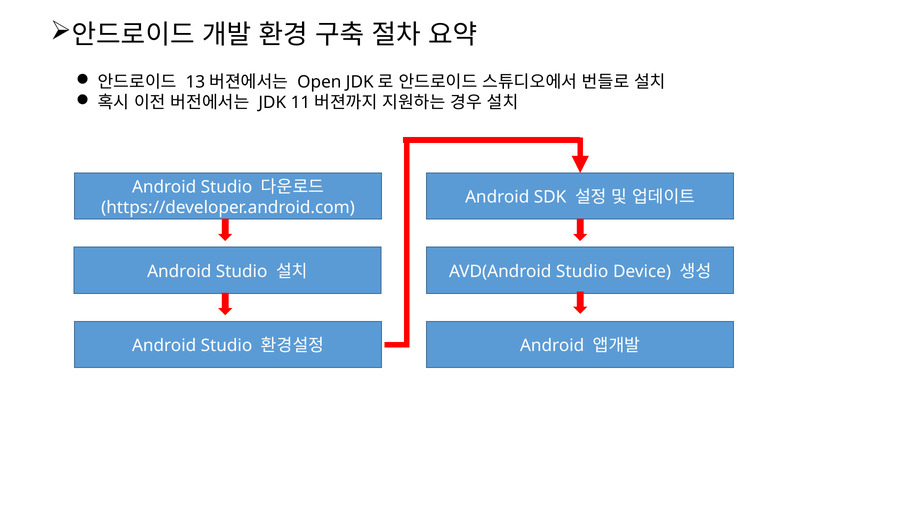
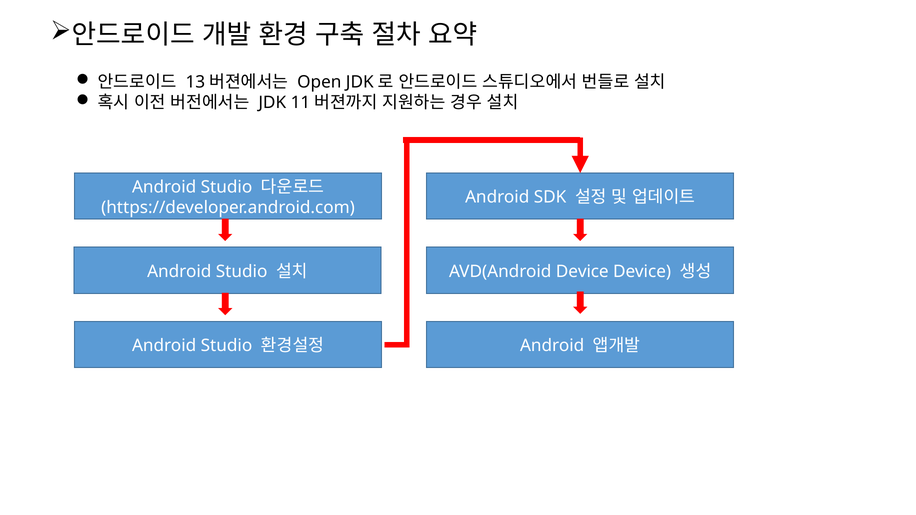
AVD(Android Studio: Studio -> Device (582, 272)
